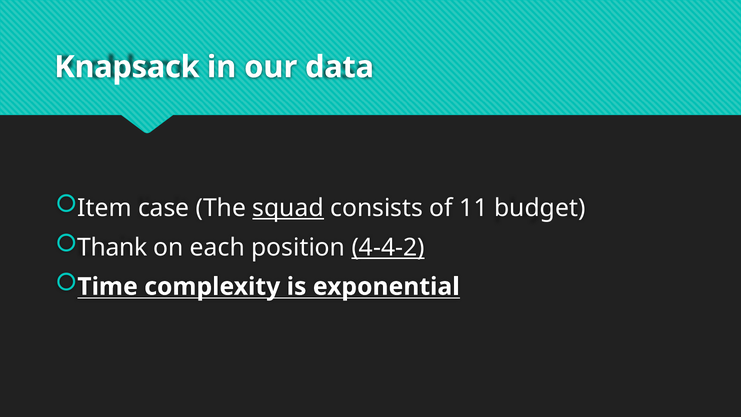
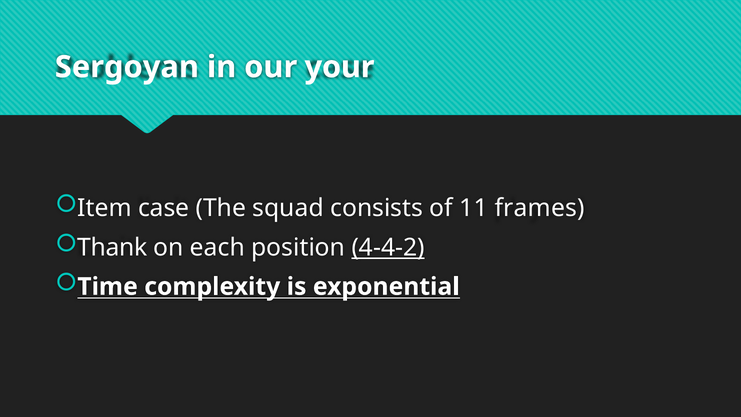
Knapsack: Knapsack -> Sergoyan (127, 67)
data: data -> your (340, 67)
squad underline: present -> none (288, 208)
budget: budget -> frames (540, 208)
